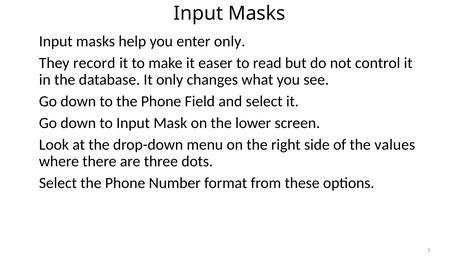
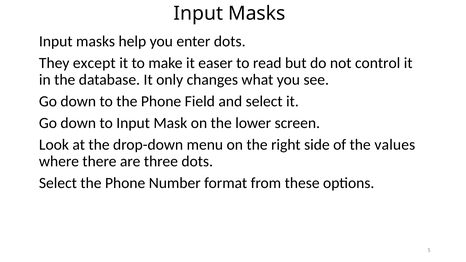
enter only: only -> dots (230, 41)
record: record -> except (94, 63)
